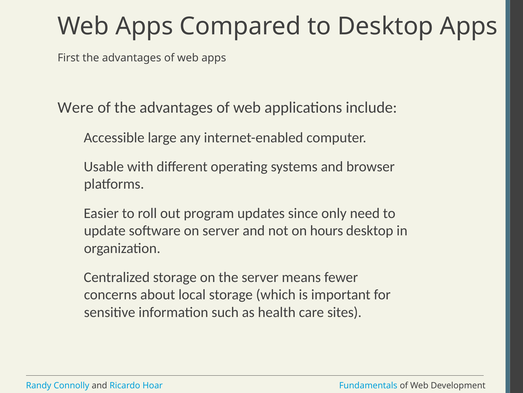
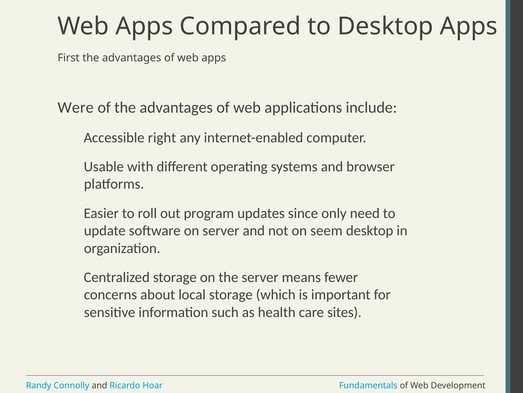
large: large -> right (162, 137)
hours: hours -> seem (326, 230)
